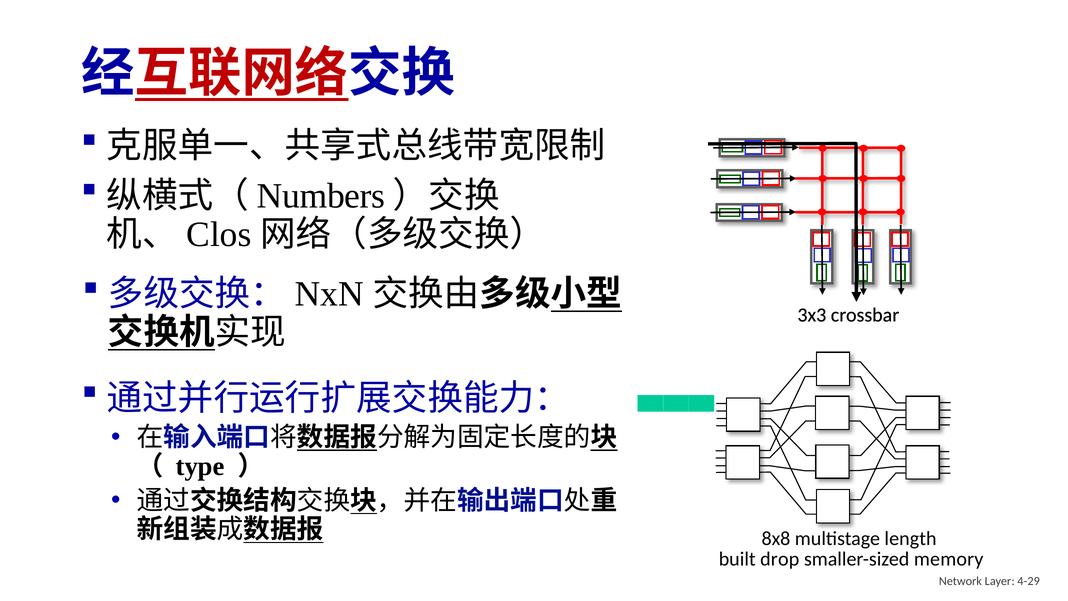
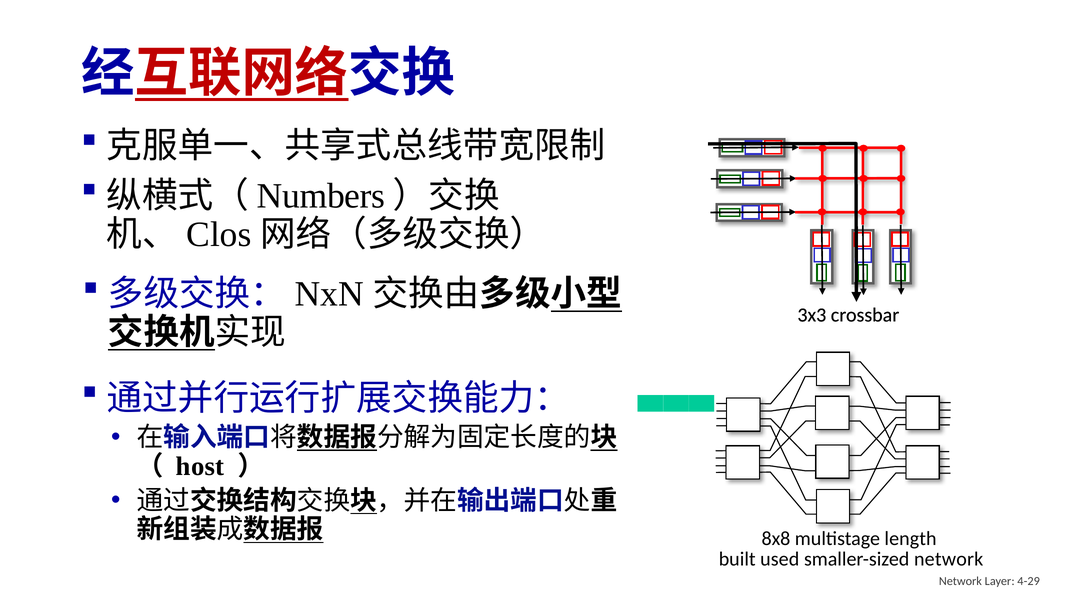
type: type -> host (200, 466)
drop: drop -> used (780, 559)
smaller-sized memory: memory -> network (949, 559)
